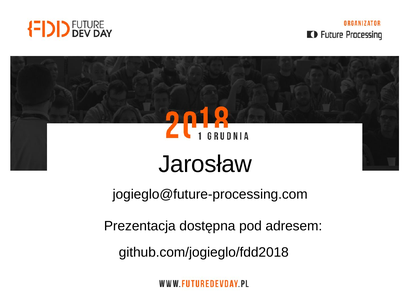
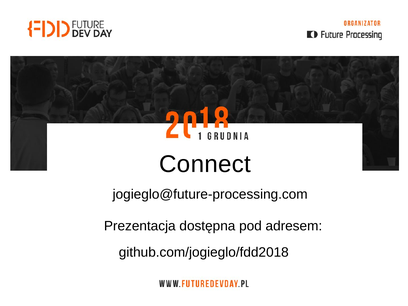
Jarosław: Jarosław -> Connect (205, 164)
